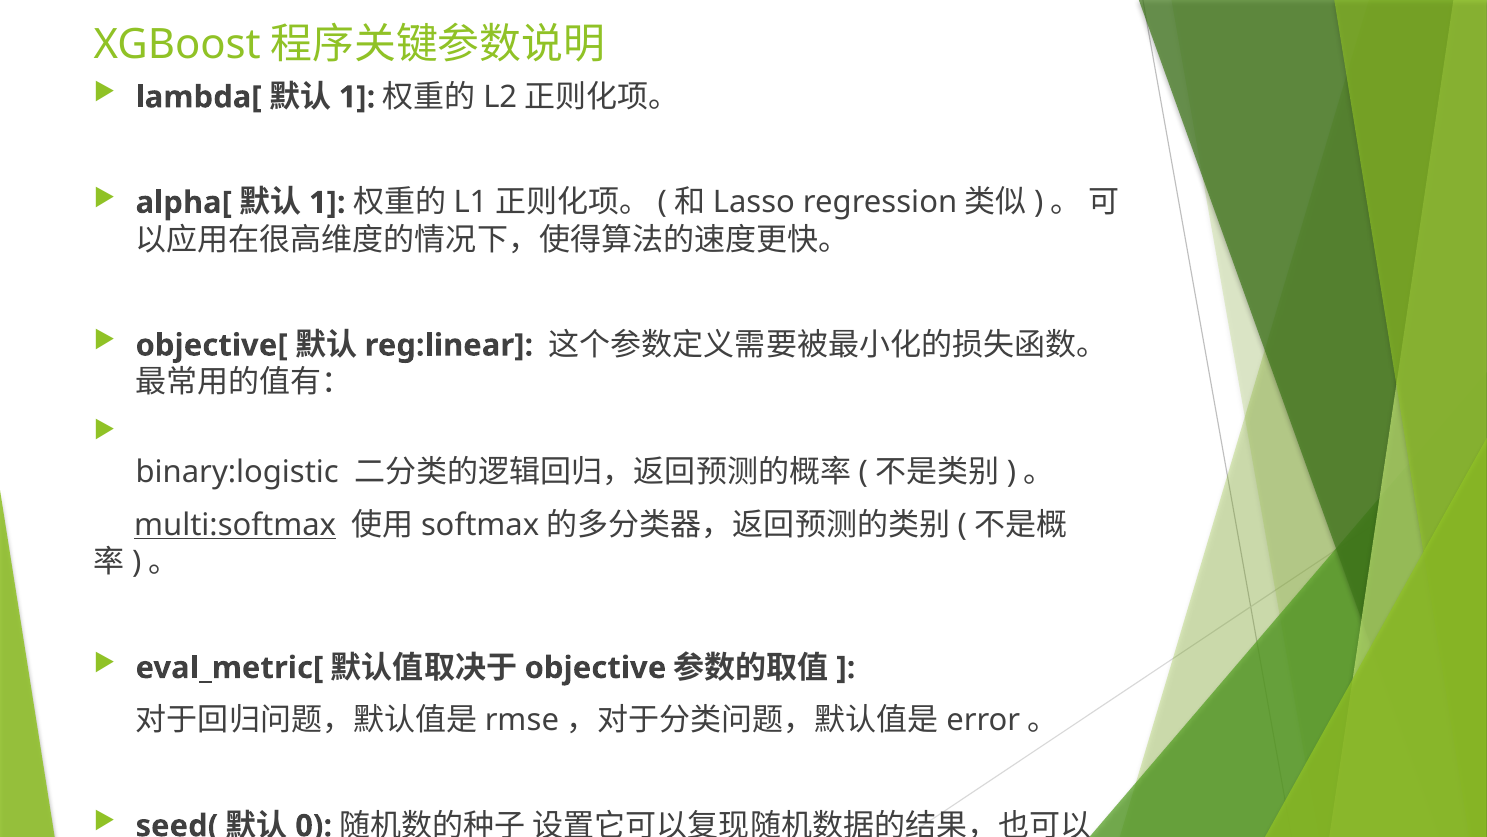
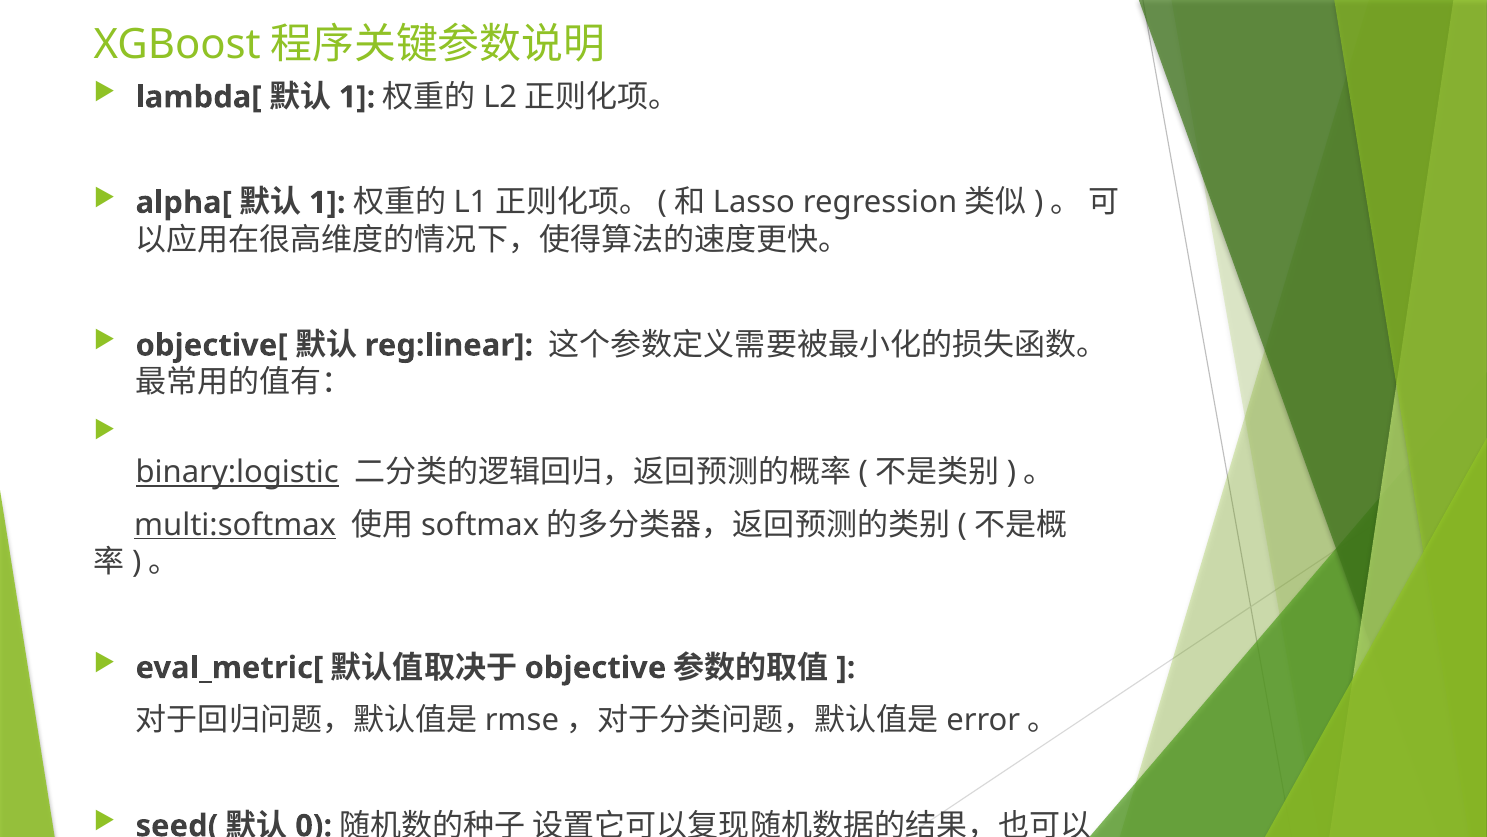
binary:logistic underline: none -> present (237, 472)
